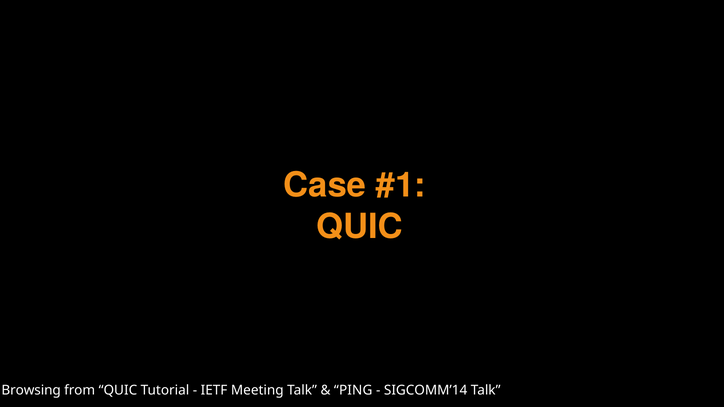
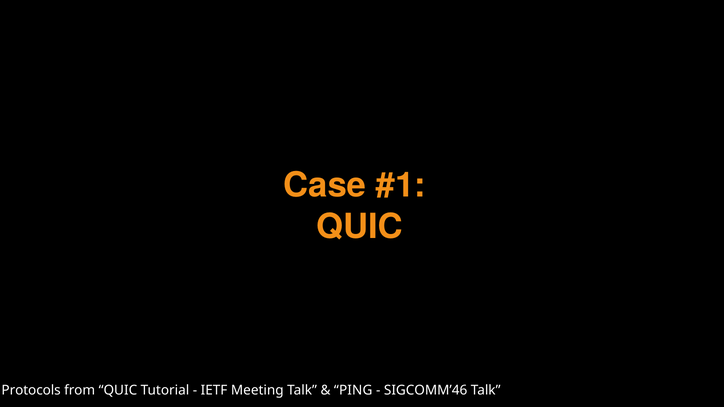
Browsing: Browsing -> Protocols (31, 390)
SIGCOMM’14: SIGCOMM’14 -> SIGCOMM’46 (426, 390)
